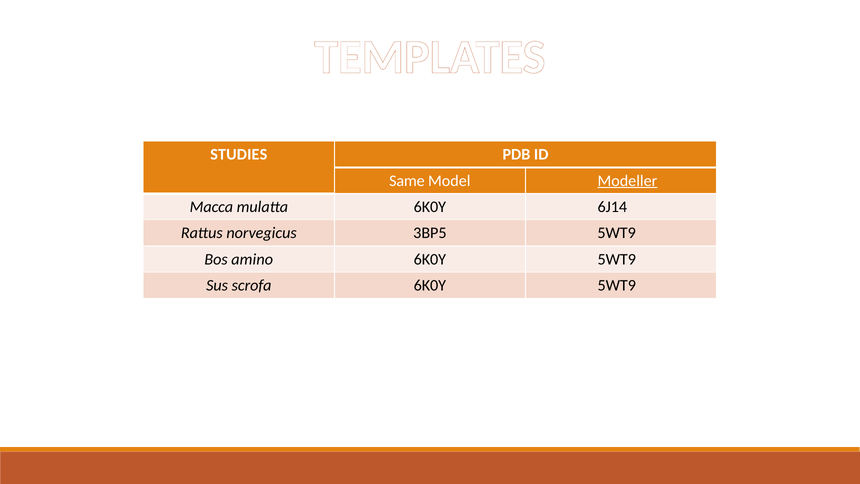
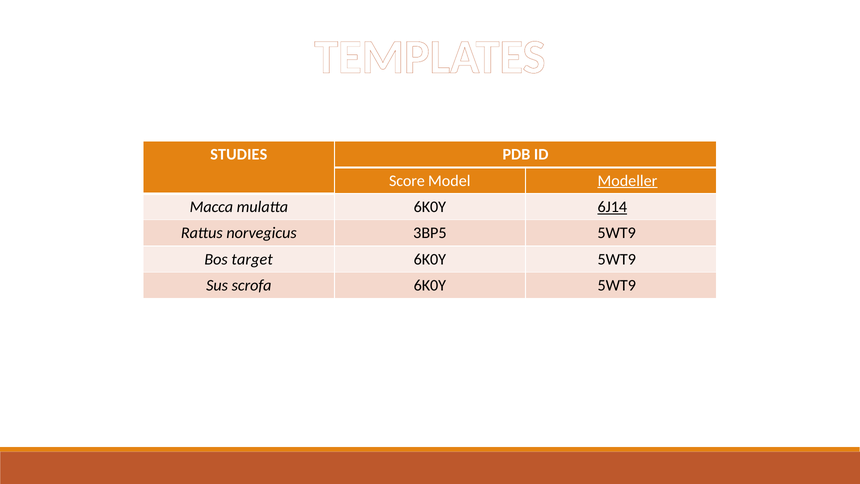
Same: Same -> Score (407, 181)
6J14 underline: none -> present (612, 207)
amino: amino -> target (252, 259)
